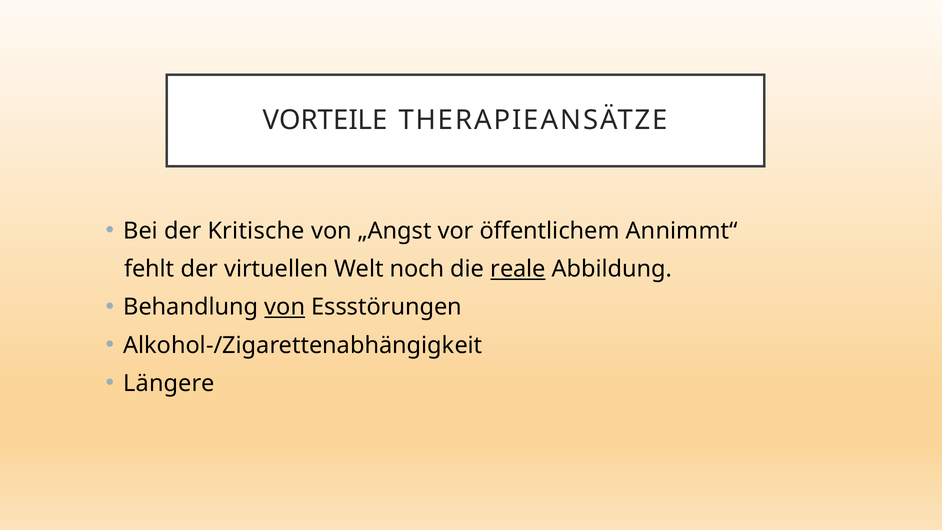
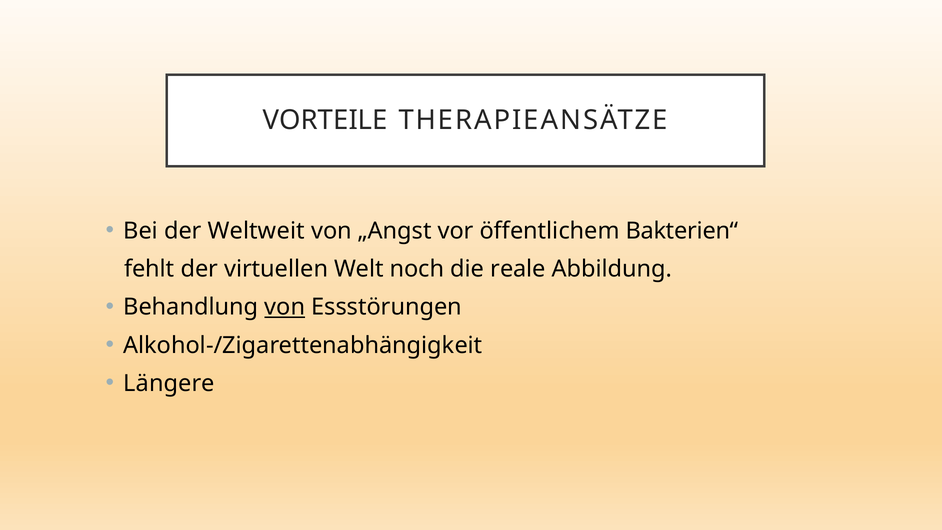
Kritische: Kritische -> Weltweit (256, 231)
Annimmt“: Annimmt“ -> Bakterien“ (682, 231)
reale underline: present -> none (518, 269)
